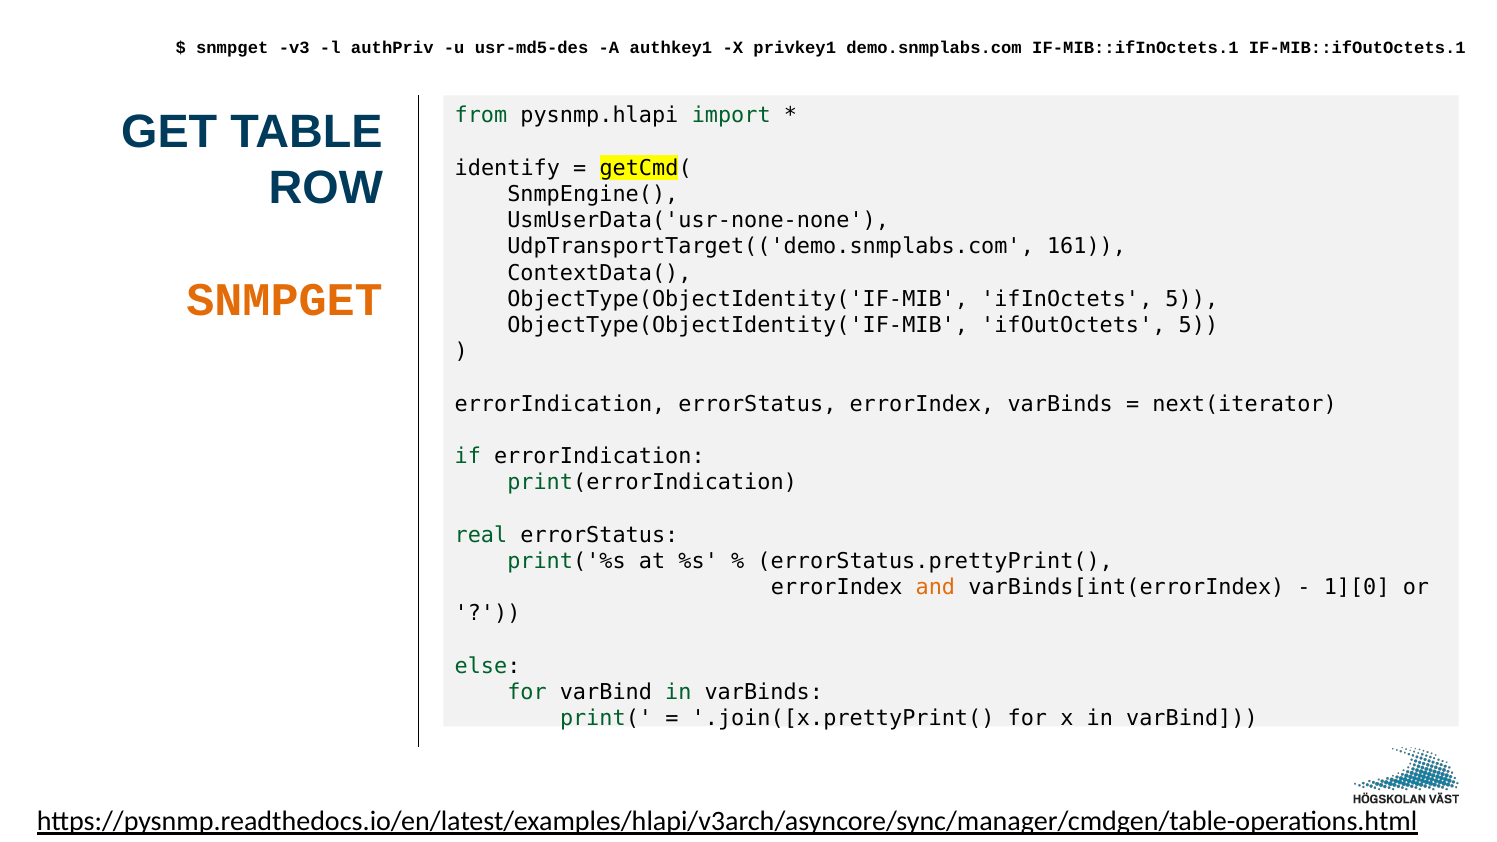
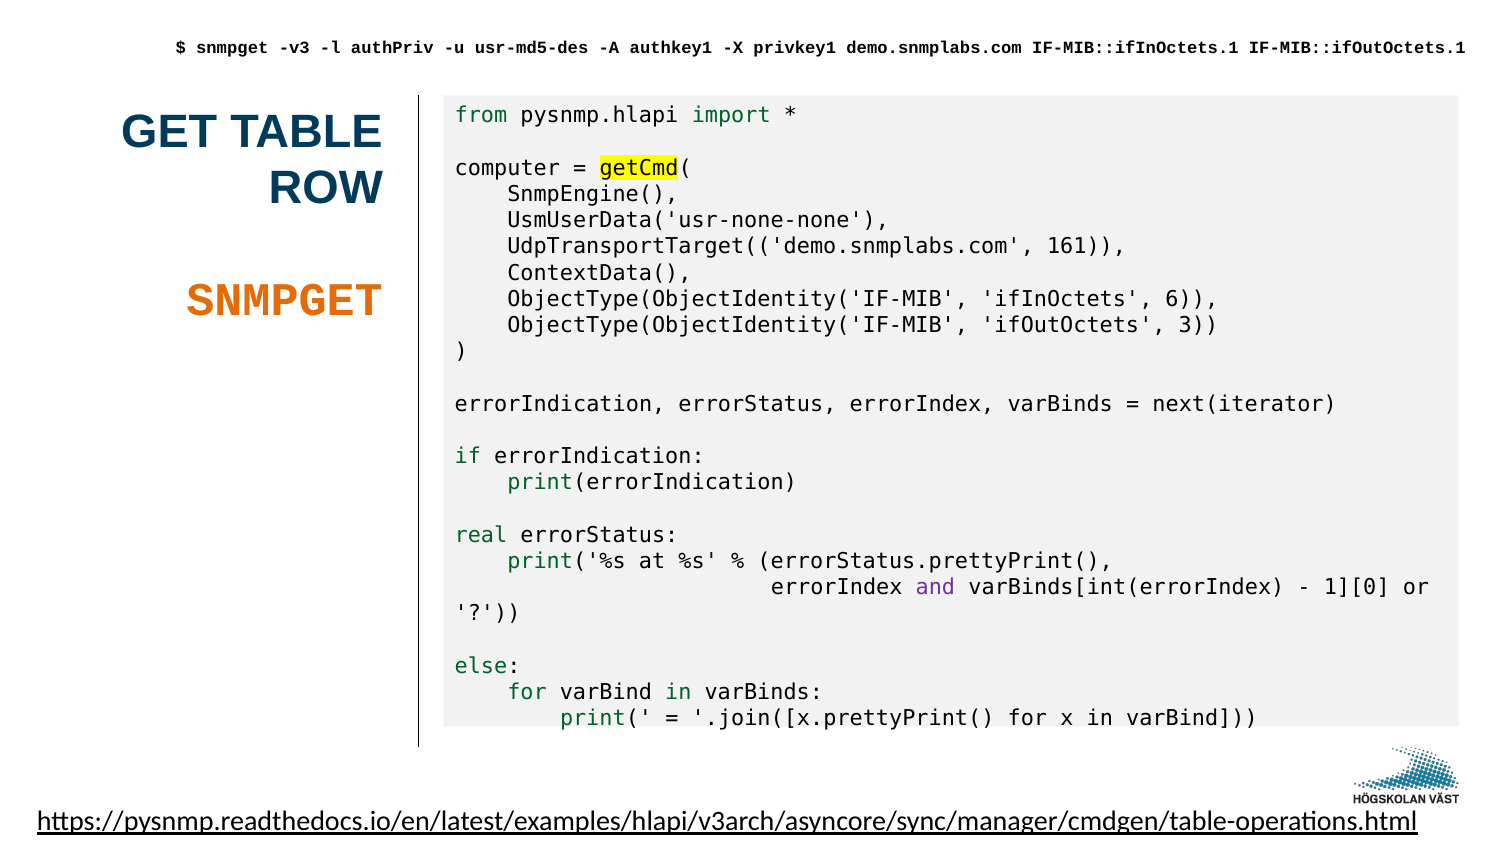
identify: identify -> computer (507, 168)
ifInOctets 5: 5 -> 6 (1192, 299)
ifOutOctets 5: 5 -> 3 (1198, 325)
and colour: orange -> purple (935, 587)
